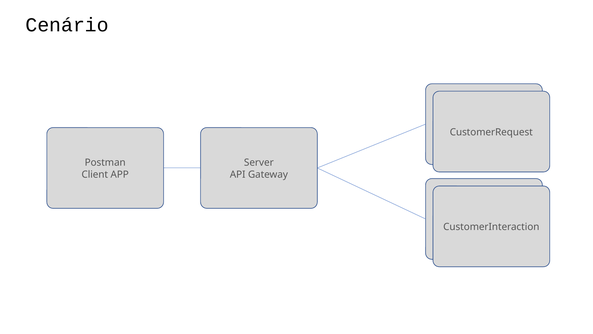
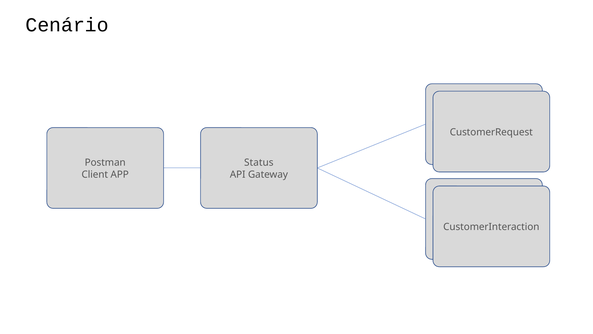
Server: Server -> Status (259, 162)
